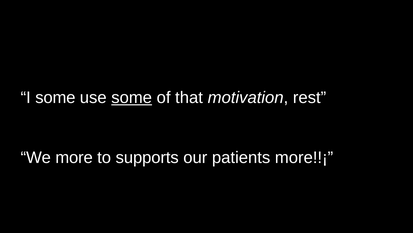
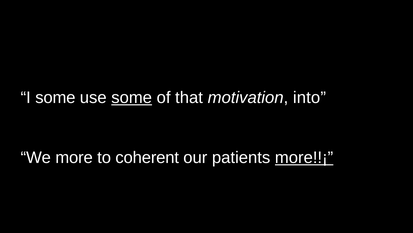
rest: rest -> into (309, 97)
supports: supports -> coherent (147, 157)
more!!¡ underline: none -> present (304, 157)
